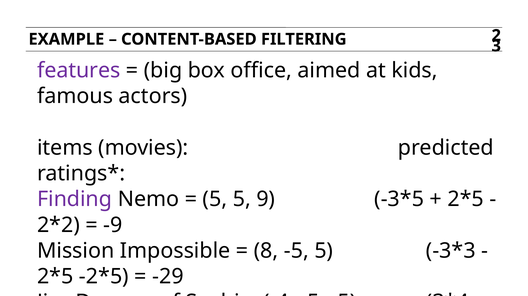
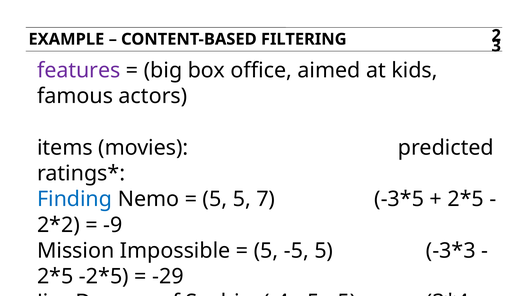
Finding colour: purple -> blue (75, 200)
9: 9 -> 7 (266, 200)
8: 8 -> 5 (266, 251)
